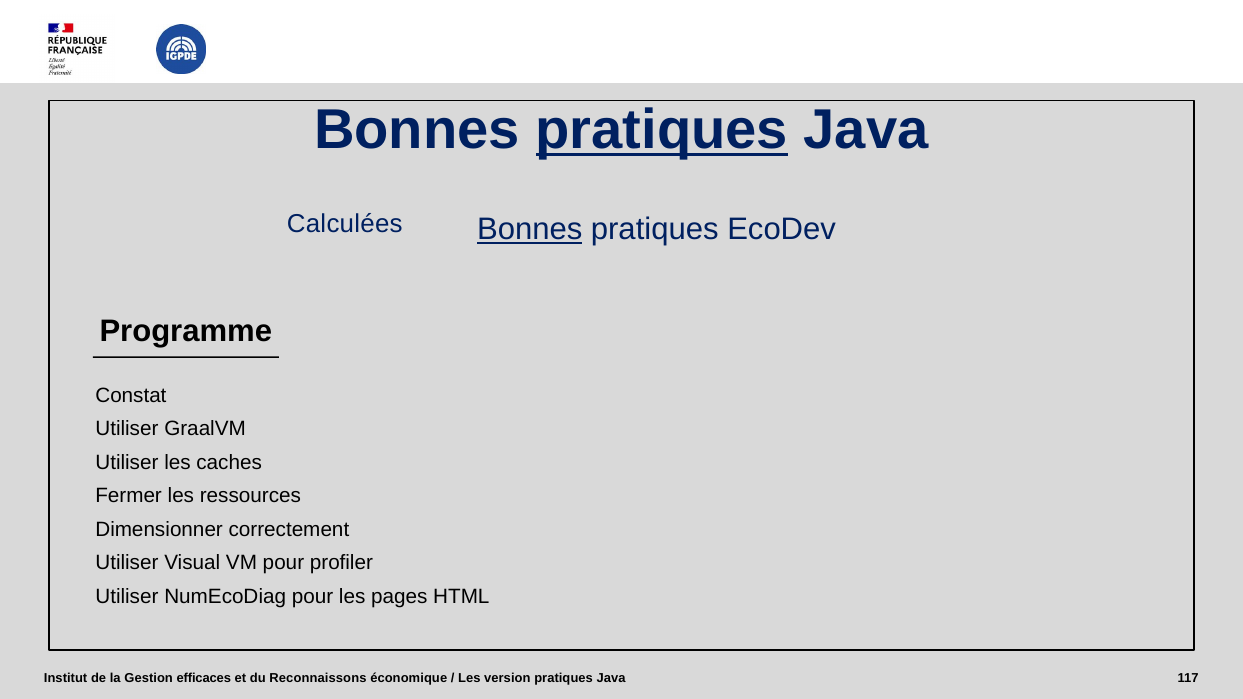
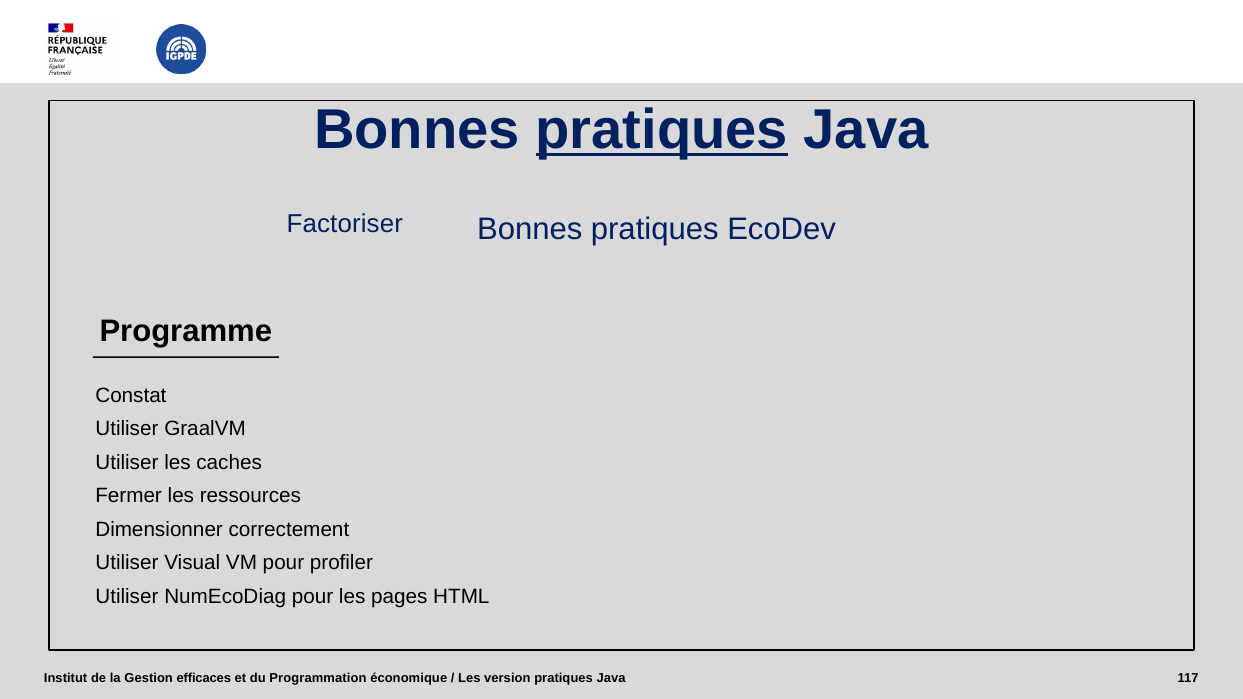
Calculées: Calculées -> Factoriser (345, 224)
Bonnes underline: present -> none (530, 230)
Reconnaissons: Reconnaissons -> Programmation (318, 678)
